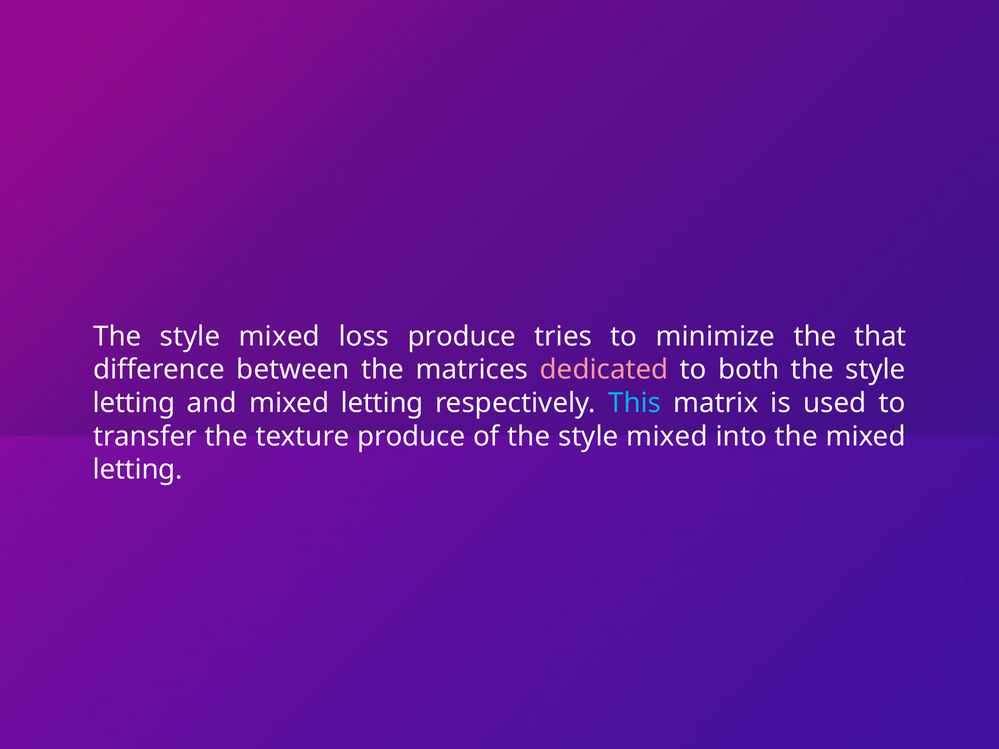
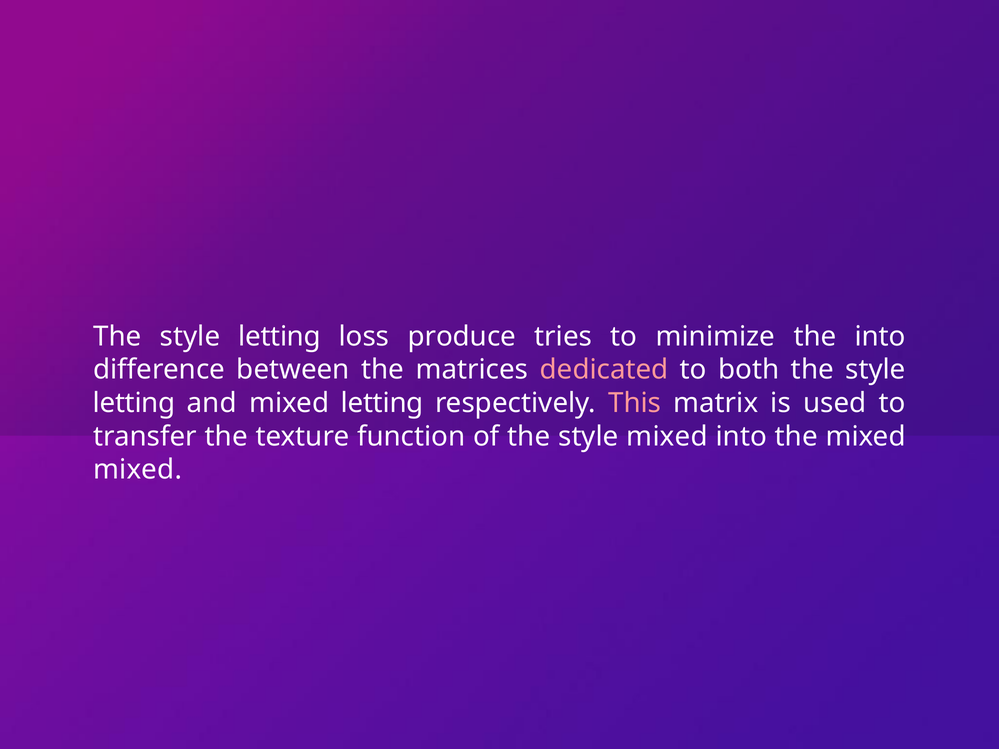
mixed: mixed -> letting (280, 337)
the that: that -> into (880, 337)
This colour: light blue -> pink (635, 403)
texture produce: produce -> function (411, 437)
letting: letting -> mixed (138, 470)
